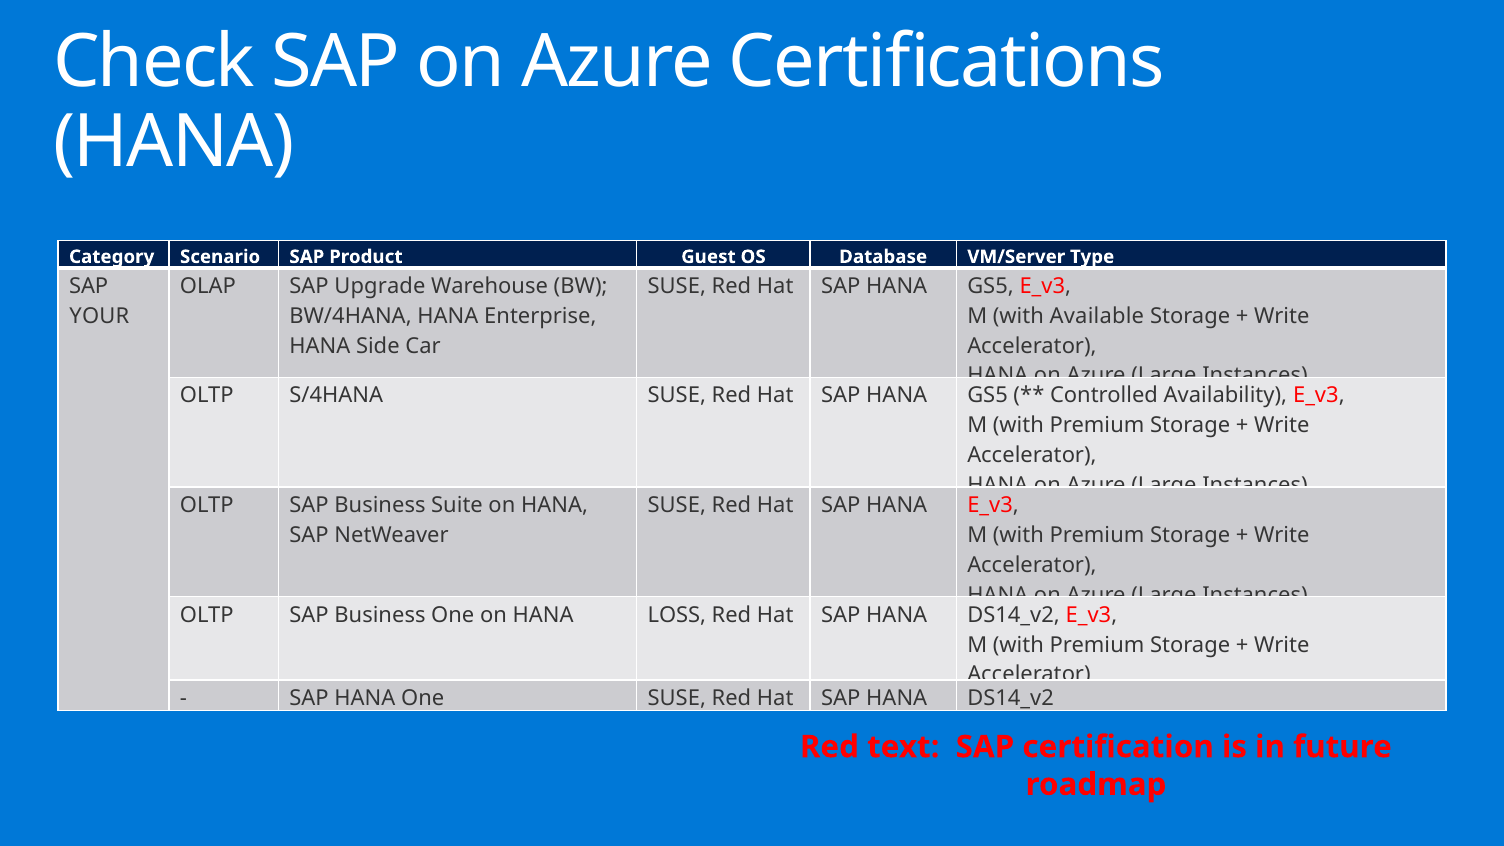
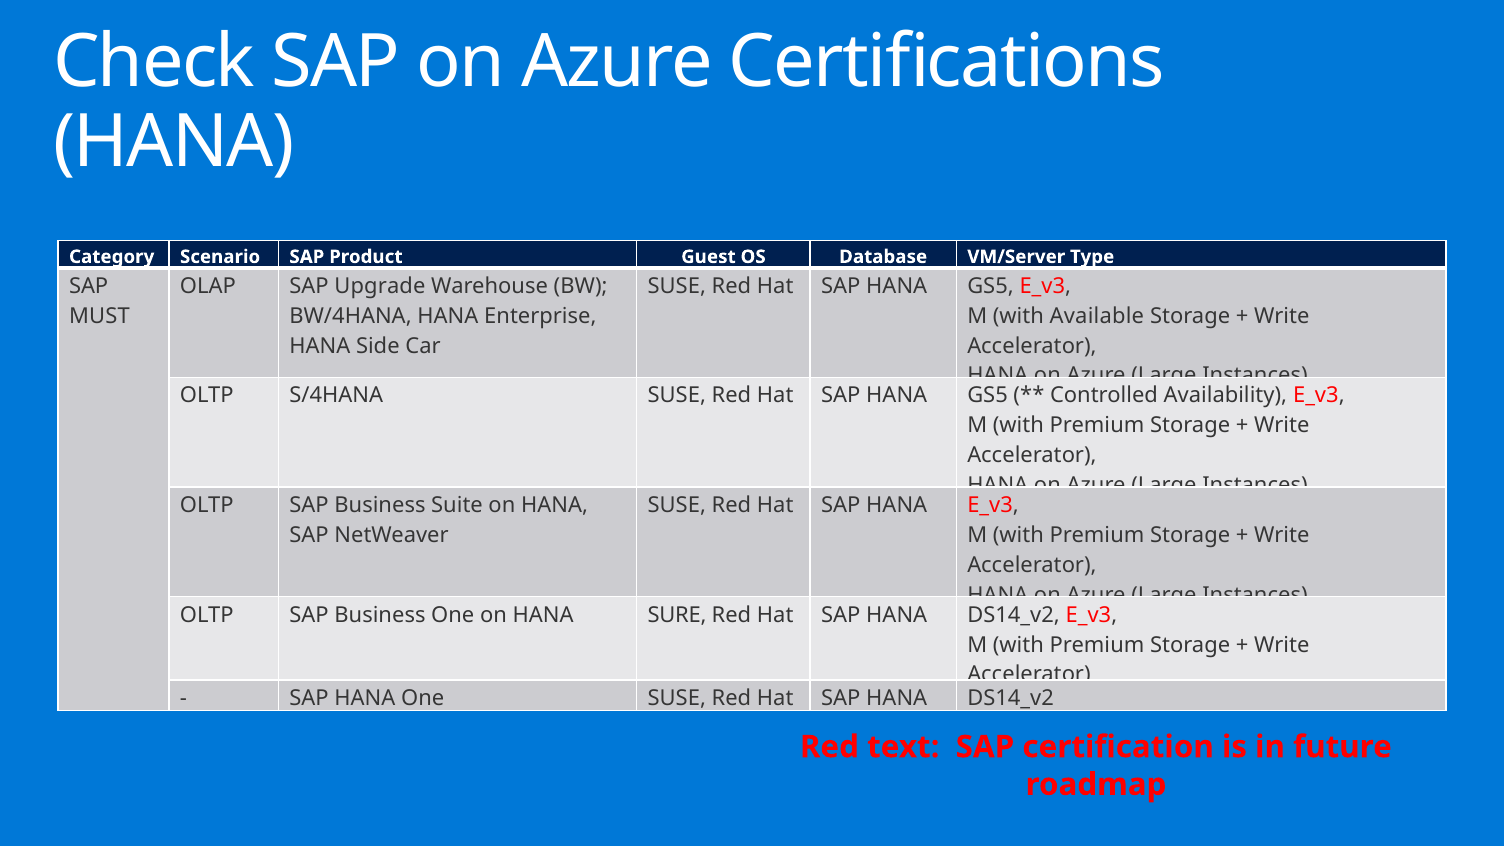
YOUR: YOUR -> MUST (99, 316)
LOSS: LOSS -> SURE (677, 615)
